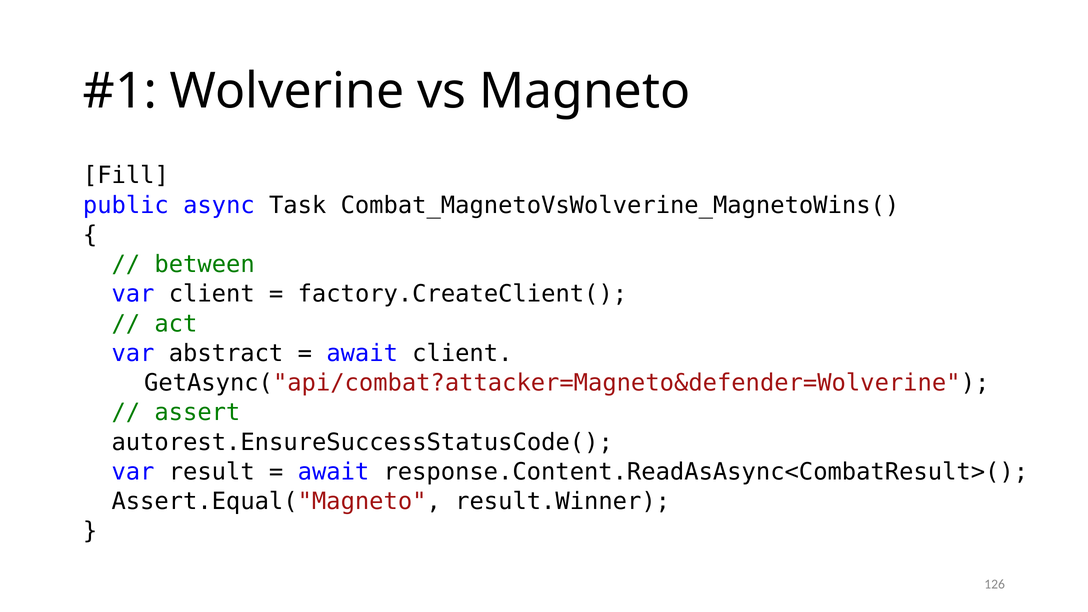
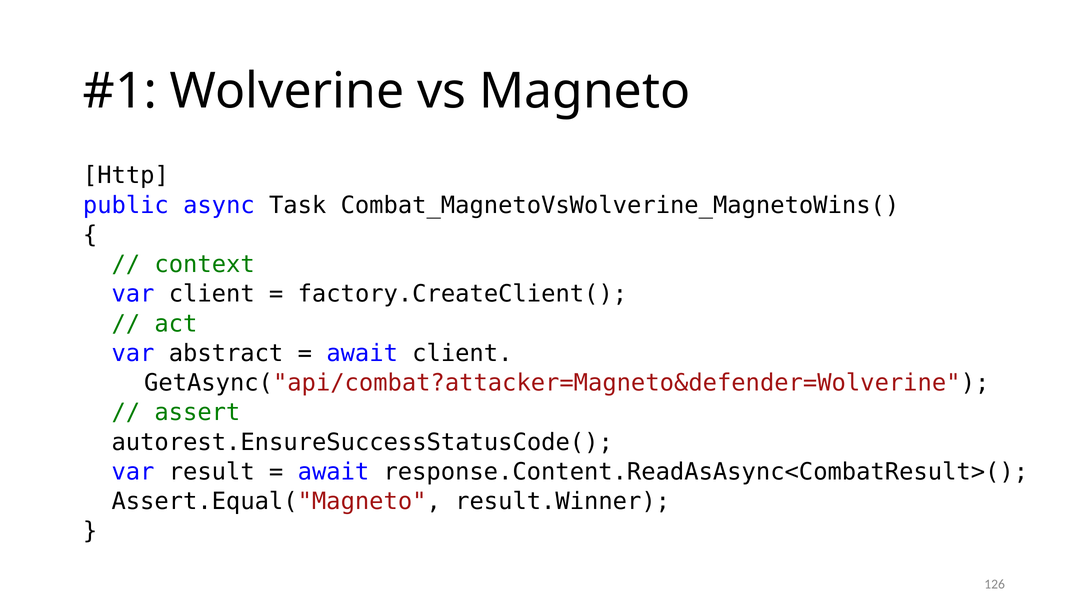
Fill: Fill -> Http (126, 176)
between: between -> context (205, 264)
